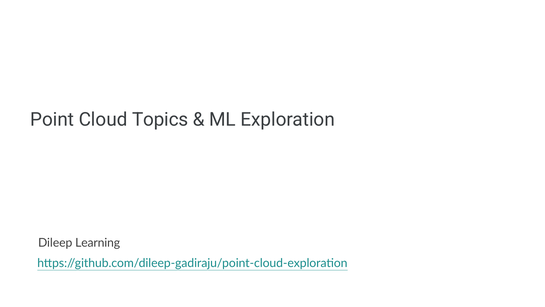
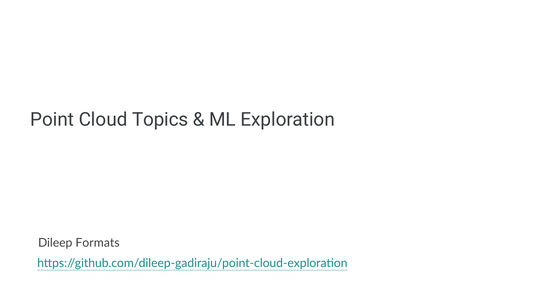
Learning: Learning -> Formats (98, 242)
